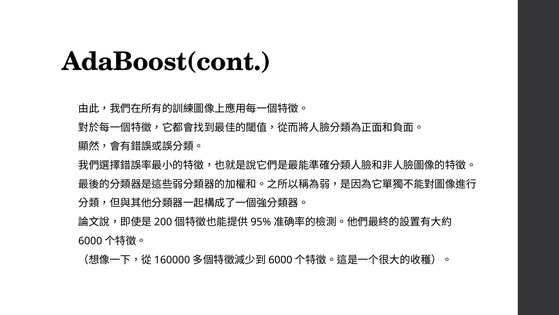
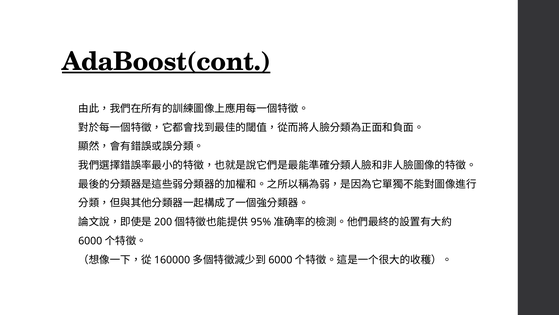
AdaBoost(cont underline: none -> present (166, 61)
